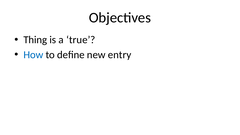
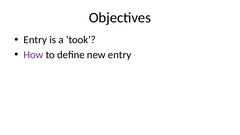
Thing: Thing -> Entry (35, 40)
true: true -> took (81, 40)
How colour: blue -> purple (33, 55)
